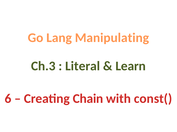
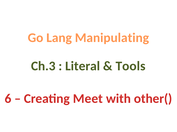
Learn: Learn -> Tools (131, 66)
Chain: Chain -> Meet (88, 99)
const(: const( -> other( (153, 99)
